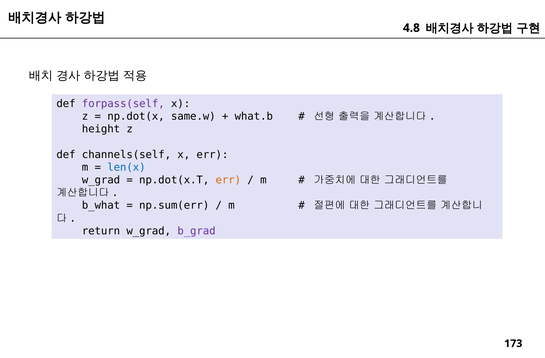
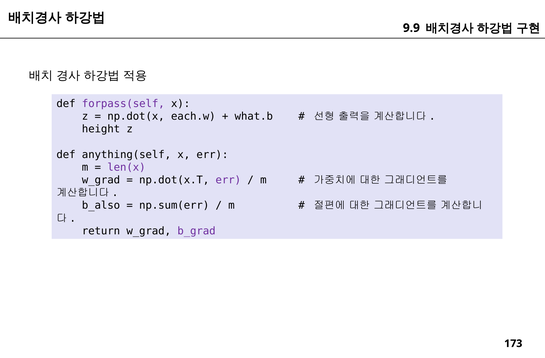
4.8: 4.8 -> 9.9 (411, 28)
same.w: same.w -> each.w (193, 116)
channels(self: channels(self -> anything(self (126, 155)
len(x colour: blue -> purple (126, 167)
err colour: orange -> purple (228, 180)
b_what: b_what -> b_also (101, 205)
